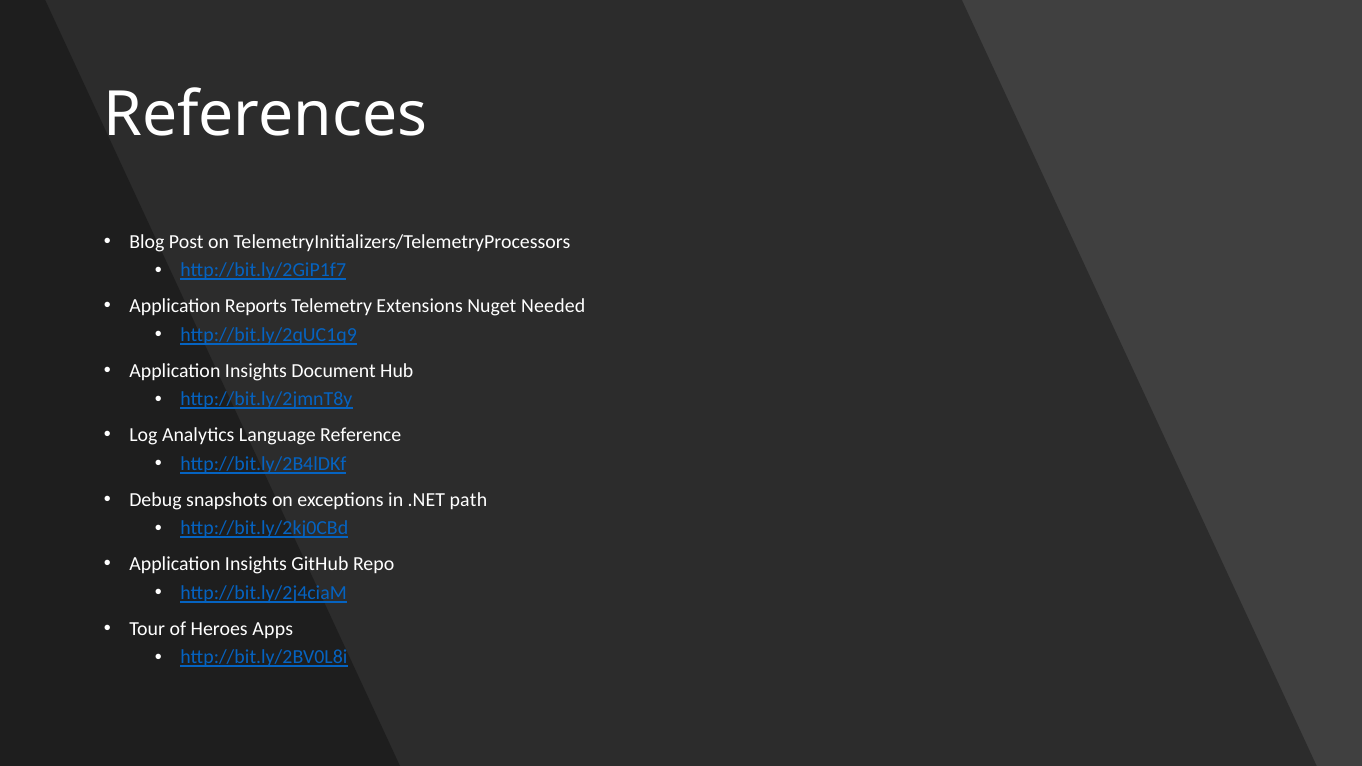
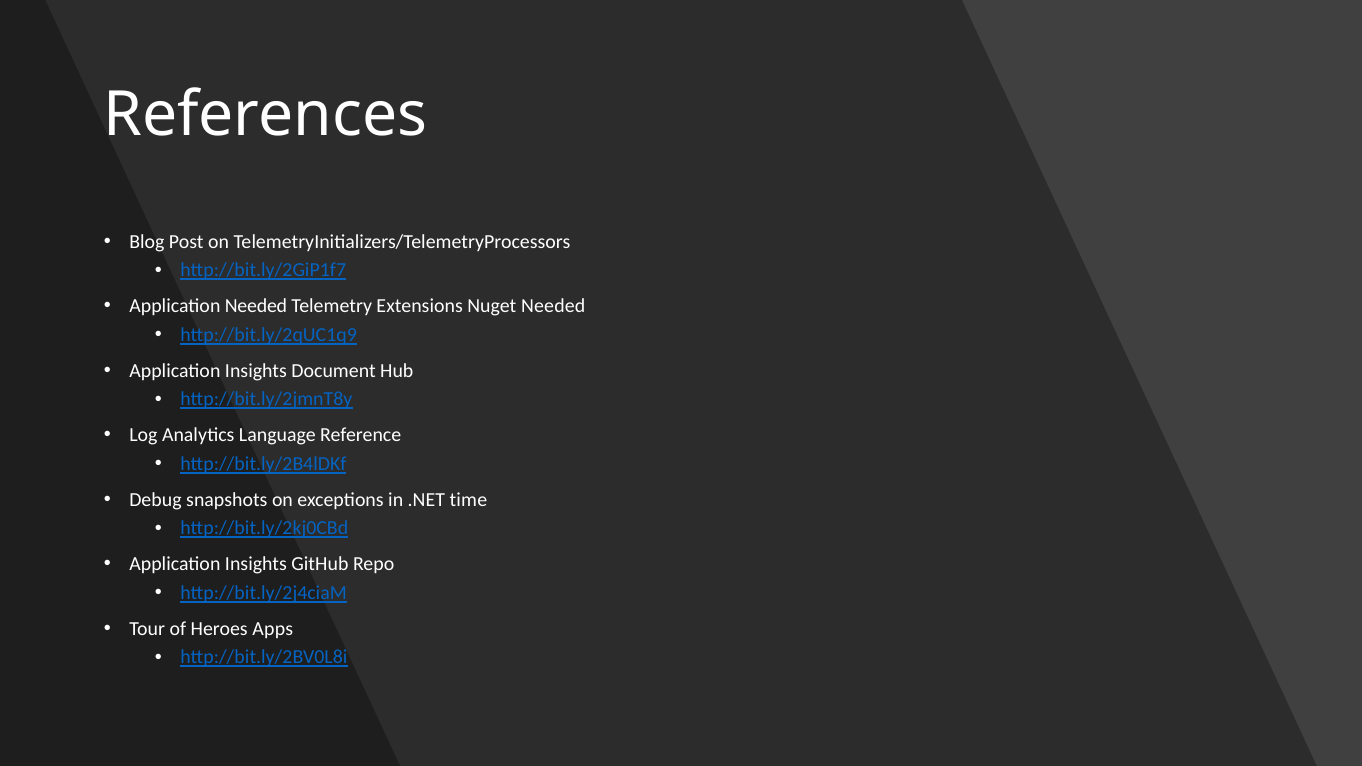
Application Reports: Reports -> Needed (256, 306)
path: path -> time (468, 500)
